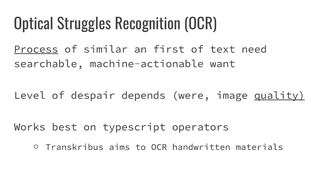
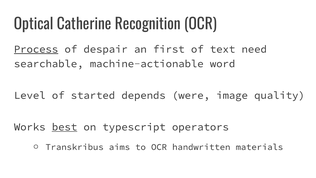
Struggles: Struggles -> Catherine (84, 24)
similar: similar -> despair (106, 49)
want: want -> word (223, 64)
despair: despair -> started (93, 95)
quality underline: present -> none (279, 95)
best underline: none -> present (65, 127)
